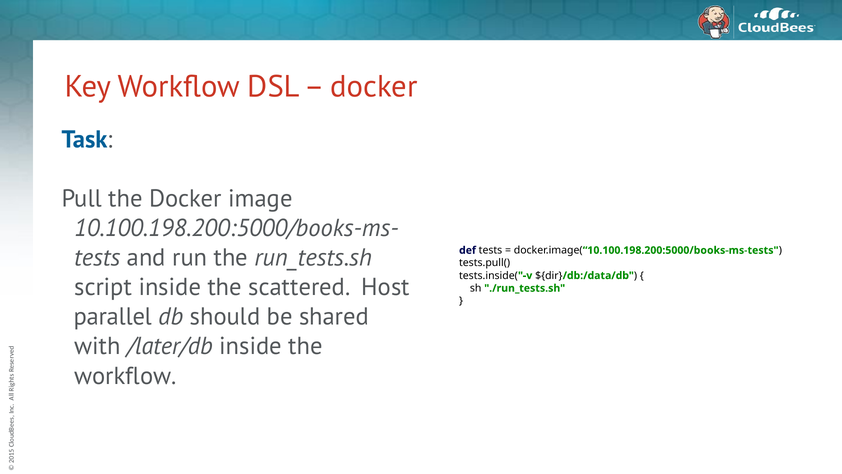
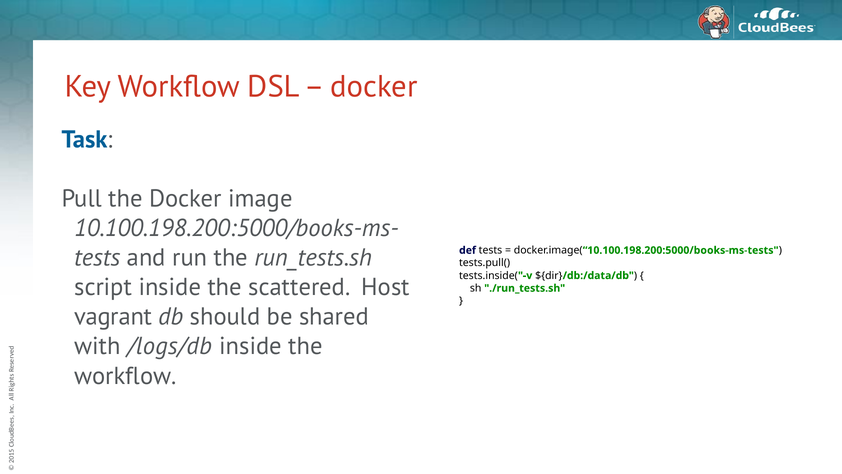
parallel: parallel -> vagrant (113, 317)
/later/db: /later/db -> /logs/db (170, 346)
